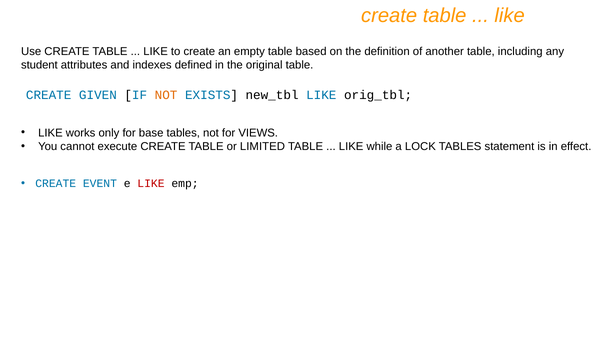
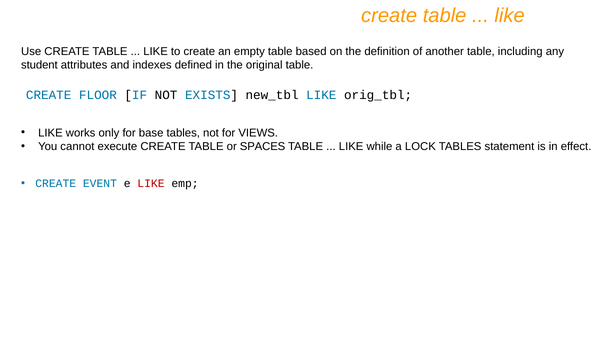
GIVEN: GIVEN -> FLOOR (98, 95)
NOT colour: orange -> black (166, 95)
LIMITED: LIMITED -> SPACES (263, 146)
